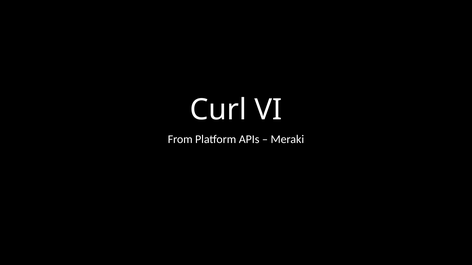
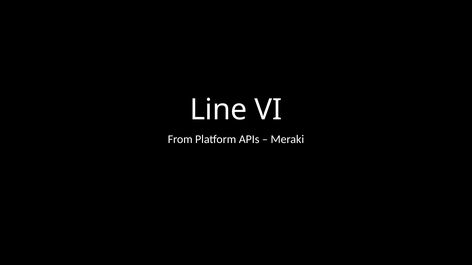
Curl: Curl -> Line (218, 110)
